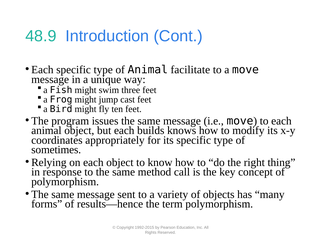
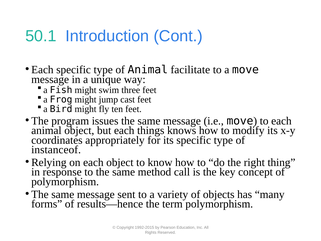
48.9: 48.9 -> 50.1 (41, 36)
builds: builds -> things (151, 130)
sometimes: sometimes -> instanceof (56, 150)
